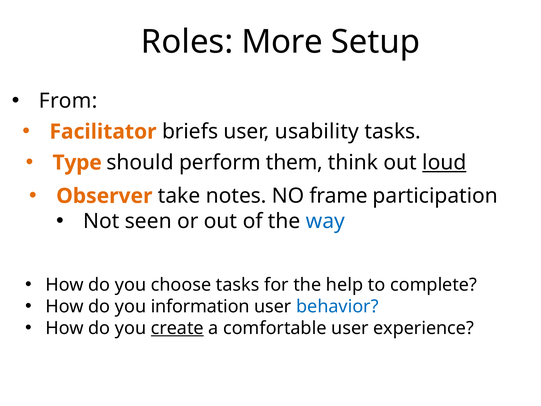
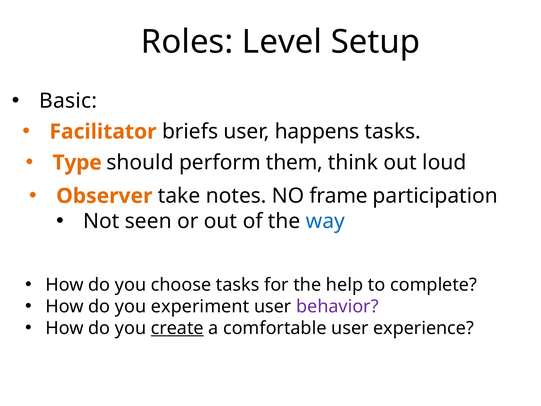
More: More -> Level (282, 42)
From: From -> Basic (68, 101)
usability: usability -> happens (317, 132)
loud underline: present -> none (444, 163)
information: information -> experiment (200, 306)
behavior colour: blue -> purple (337, 306)
